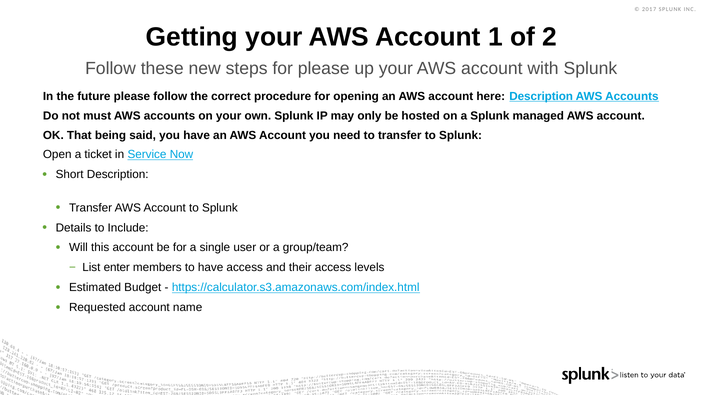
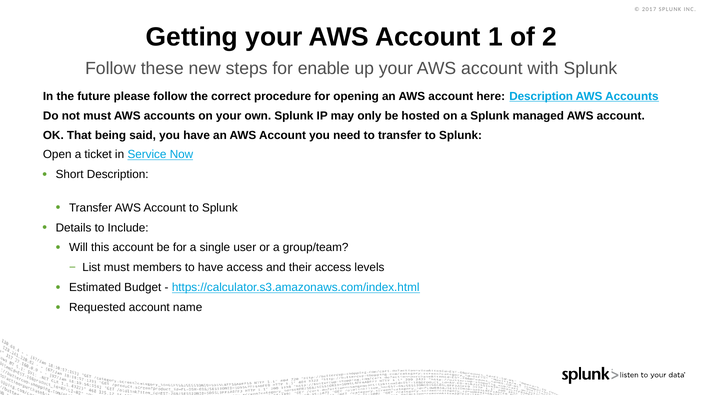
for please: please -> enable (324, 69)
List enter: enter -> must (117, 268)
